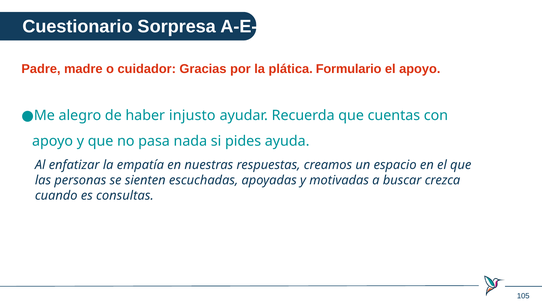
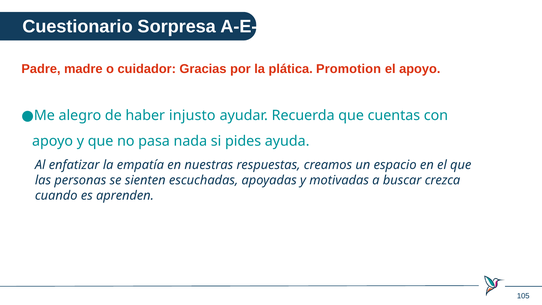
Formulario: Formulario -> Promotion (348, 69)
consultas: consultas -> aprenden (125, 196)
